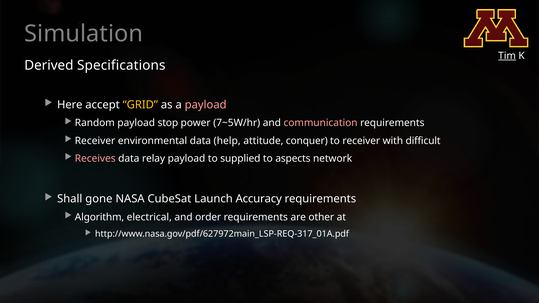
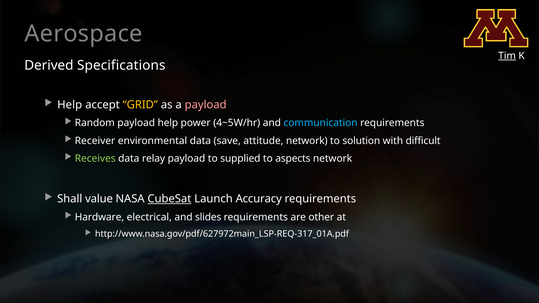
Simulation: Simulation -> Aerospace (84, 34)
Here: Here -> Help (70, 105)
payload stop: stop -> help (168, 123)
7~5W/hr: 7~5W/hr -> 4~5W/hr (237, 123)
communication colour: pink -> light blue (321, 123)
help: help -> save (227, 141)
attitude conquer: conquer -> network (307, 141)
to receiver: receiver -> solution (361, 141)
Receives colour: pink -> light green (95, 159)
gone: gone -> value (99, 199)
CubeSat underline: none -> present (169, 199)
Algorithm: Algorithm -> Hardware (99, 217)
order: order -> slides (208, 217)
